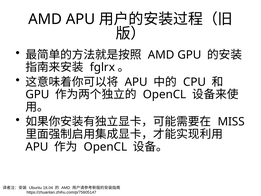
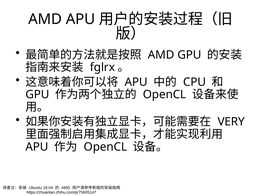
MISS: MISS -> VERY (231, 122)
